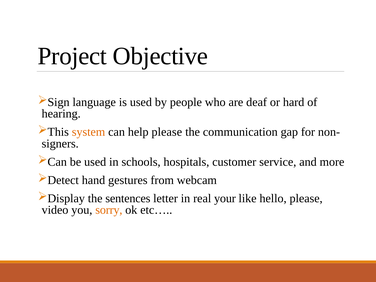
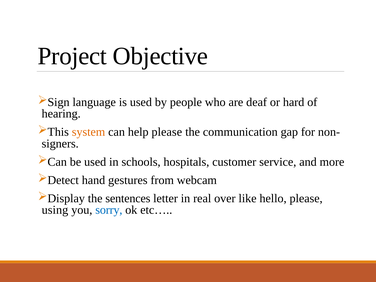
your: your -> over (225, 198)
video: video -> using (55, 210)
sorry colour: orange -> blue (109, 210)
